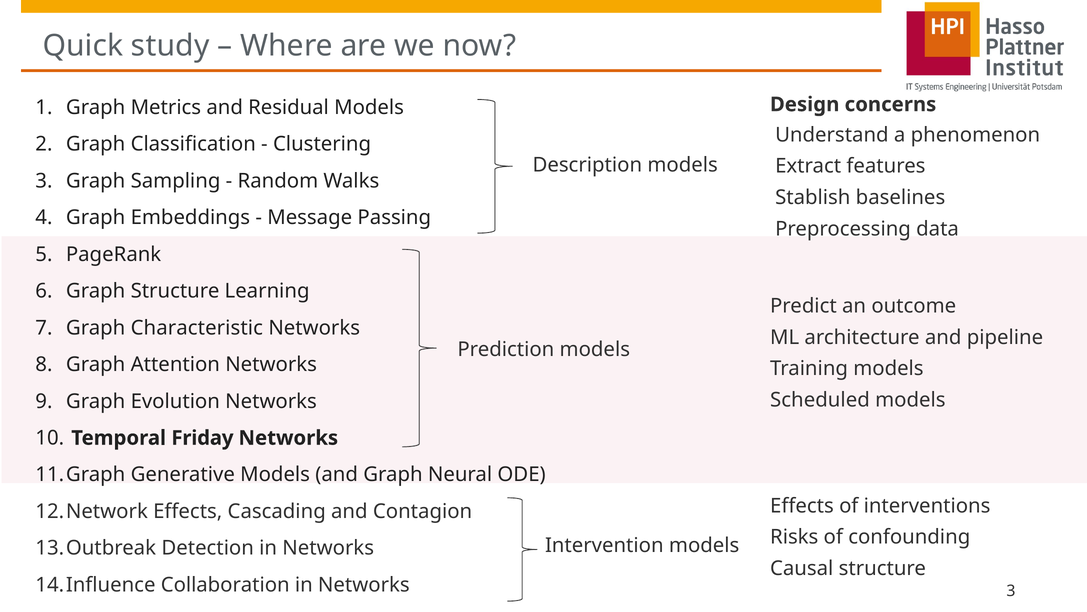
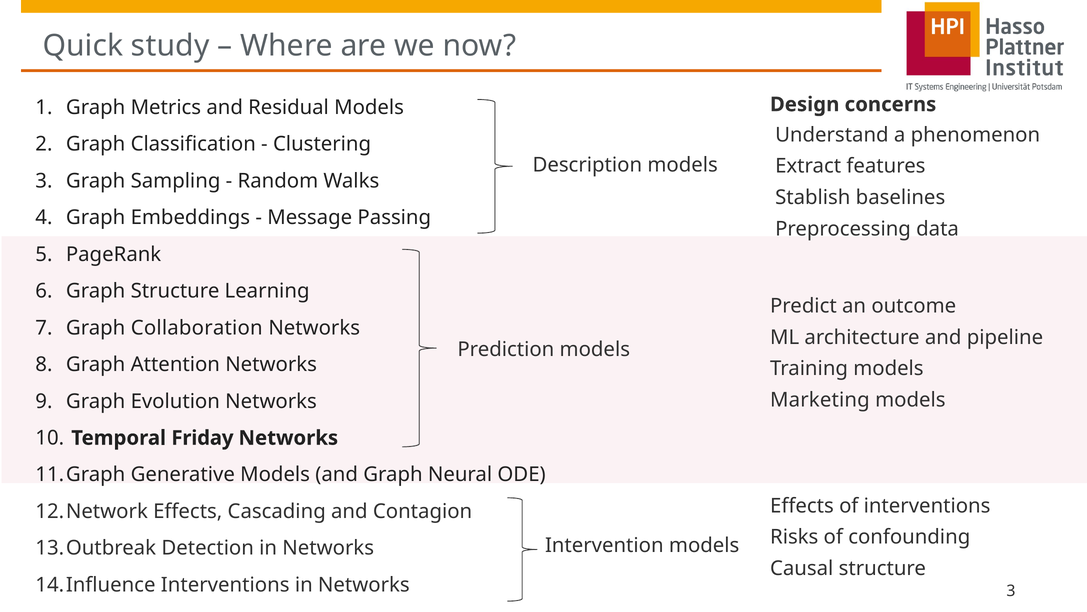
Characteristic: Characteristic -> Collaboration (197, 328)
Scheduled: Scheduled -> Marketing (820, 400)
Collaboration: Collaboration -> Interventions (225, 584)
